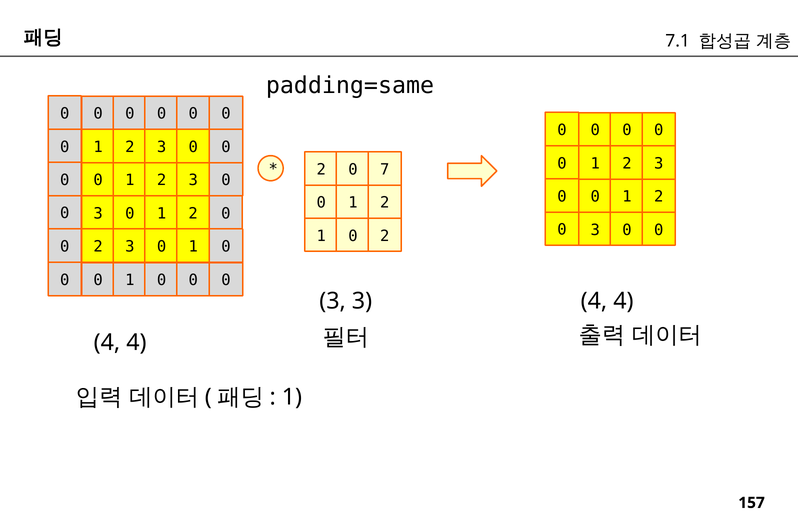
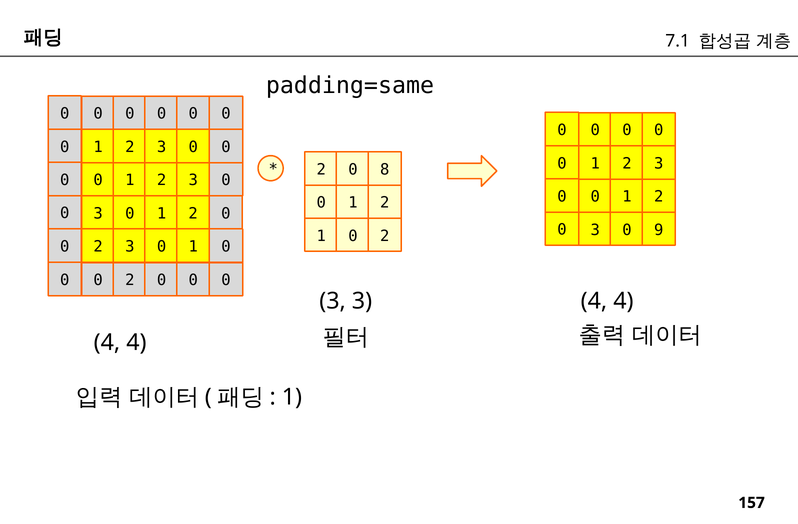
7: 7 -> 8 (385, 170)
0: 0 -> 9 (659, 230)
1: 1 -> 2 (130, 280)
